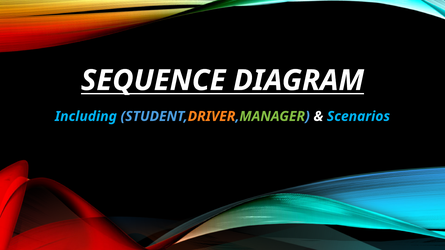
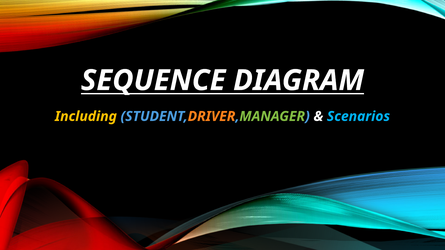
Including colour: light blue -> yellow (86, 116)
